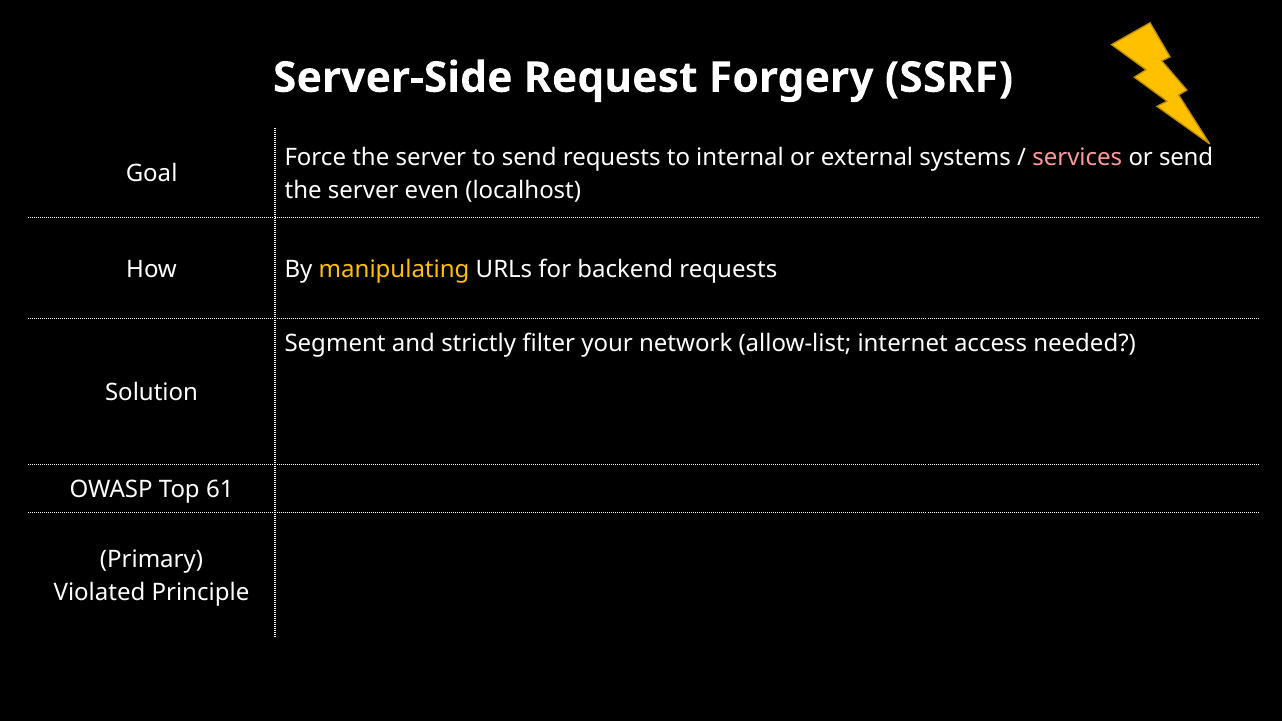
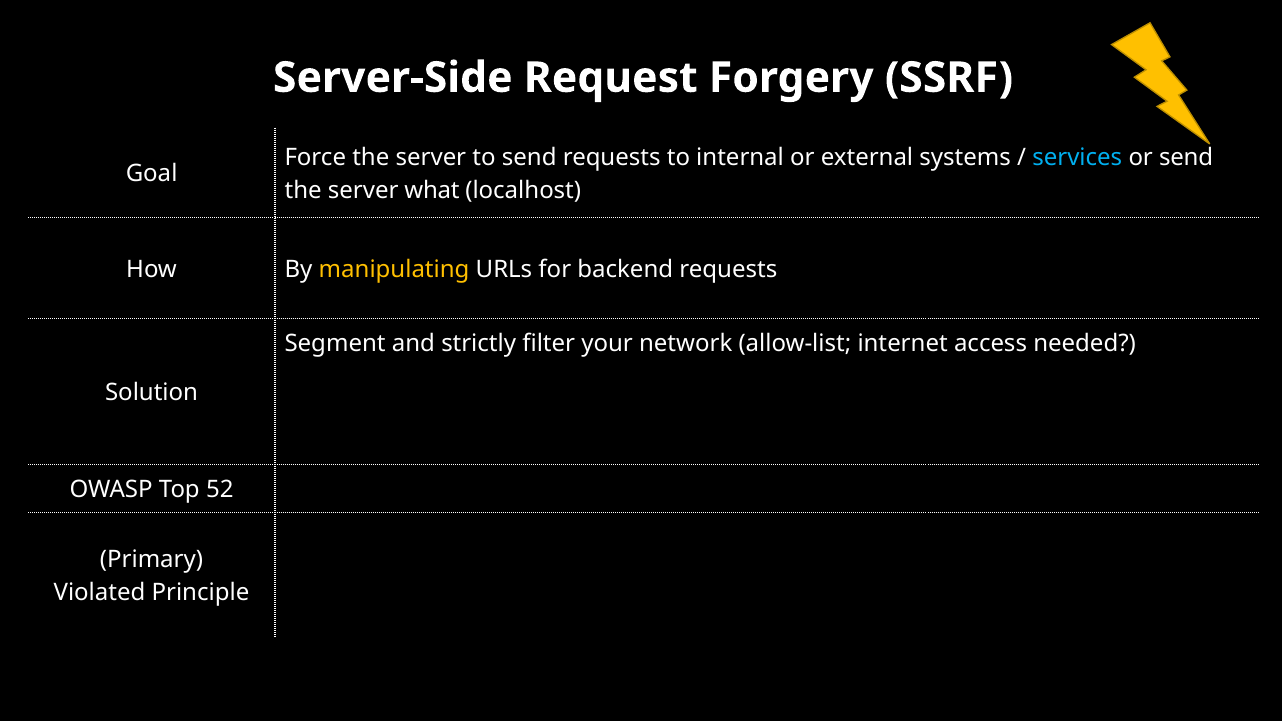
services colour: pink -> light blue (1077, 158)
even: even -> what (432, 190)
61: 61 -> 52 (220, 490)
